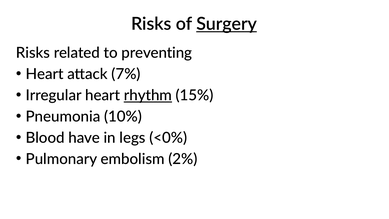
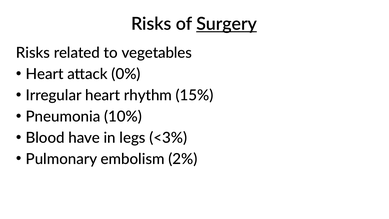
preventing: preventing -> vegetables (157, 53)
7%: 7% -> 0% (126, 74)
rhythm underline: present -> none (148, 95)
<0%: <0% -> <3% (168, 138)
